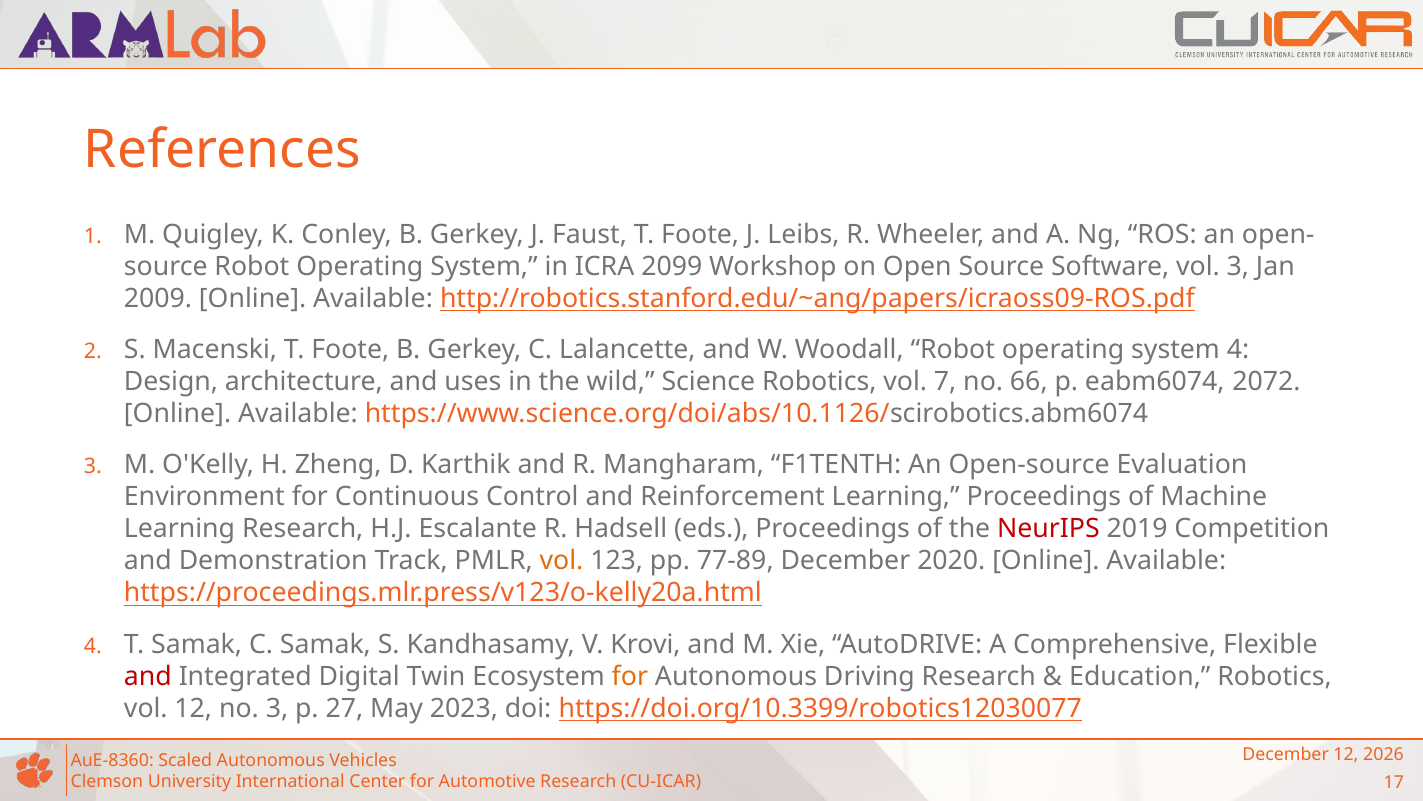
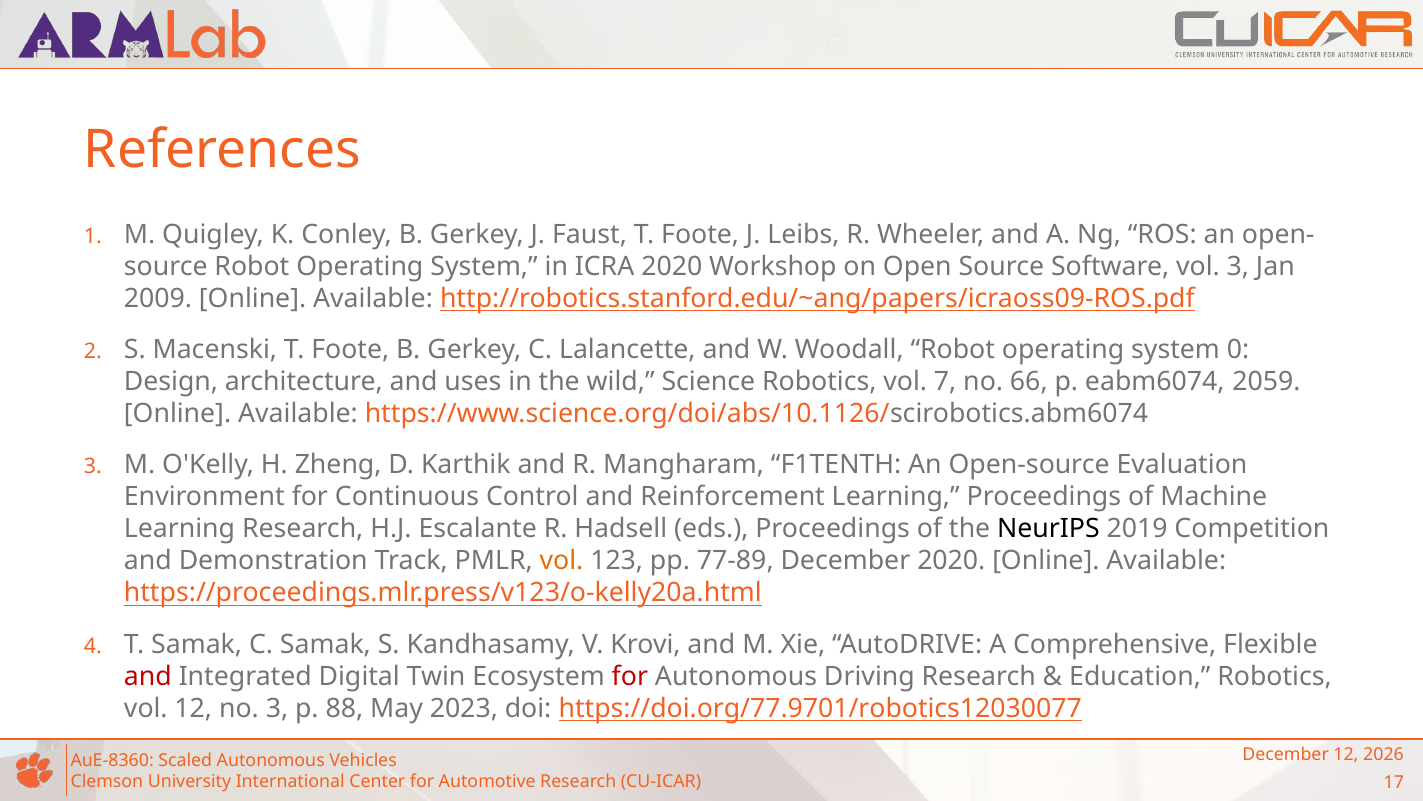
ICRA 2099: 2099 -> 2020 (672, 266)
system 4: 4 -> 0 (1238, 350)
2072: 2072 -> 2059 (1267, 382)
NeurIPS colour: red -> black (1048, 529)
for colour: orange -> red (630, 676)
27: 27 -> 88 (344, 708)
https://doi.org/10.3399/robotics12030077: https://doi.org/10.3399/robotics12030077 -> https://doi.org/77.9701/robotics12030077 (820, 708)
